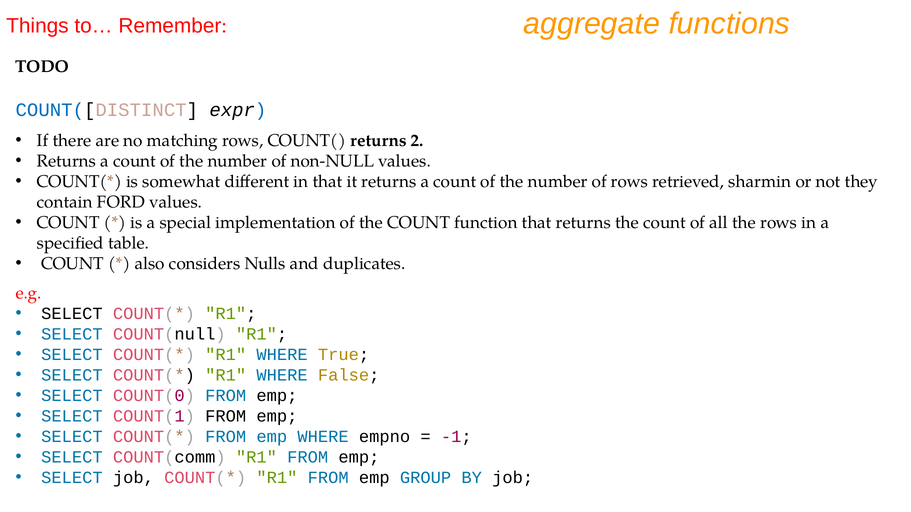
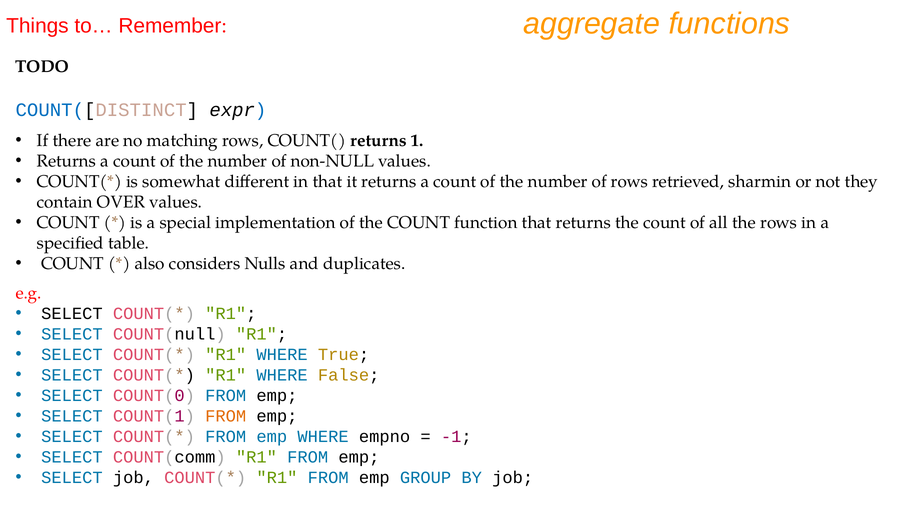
2: 2 -> 1 (417, 141)
FORD: FORD -> OVER (121, 202)
FROM colour: black -> orange (226, 416)
